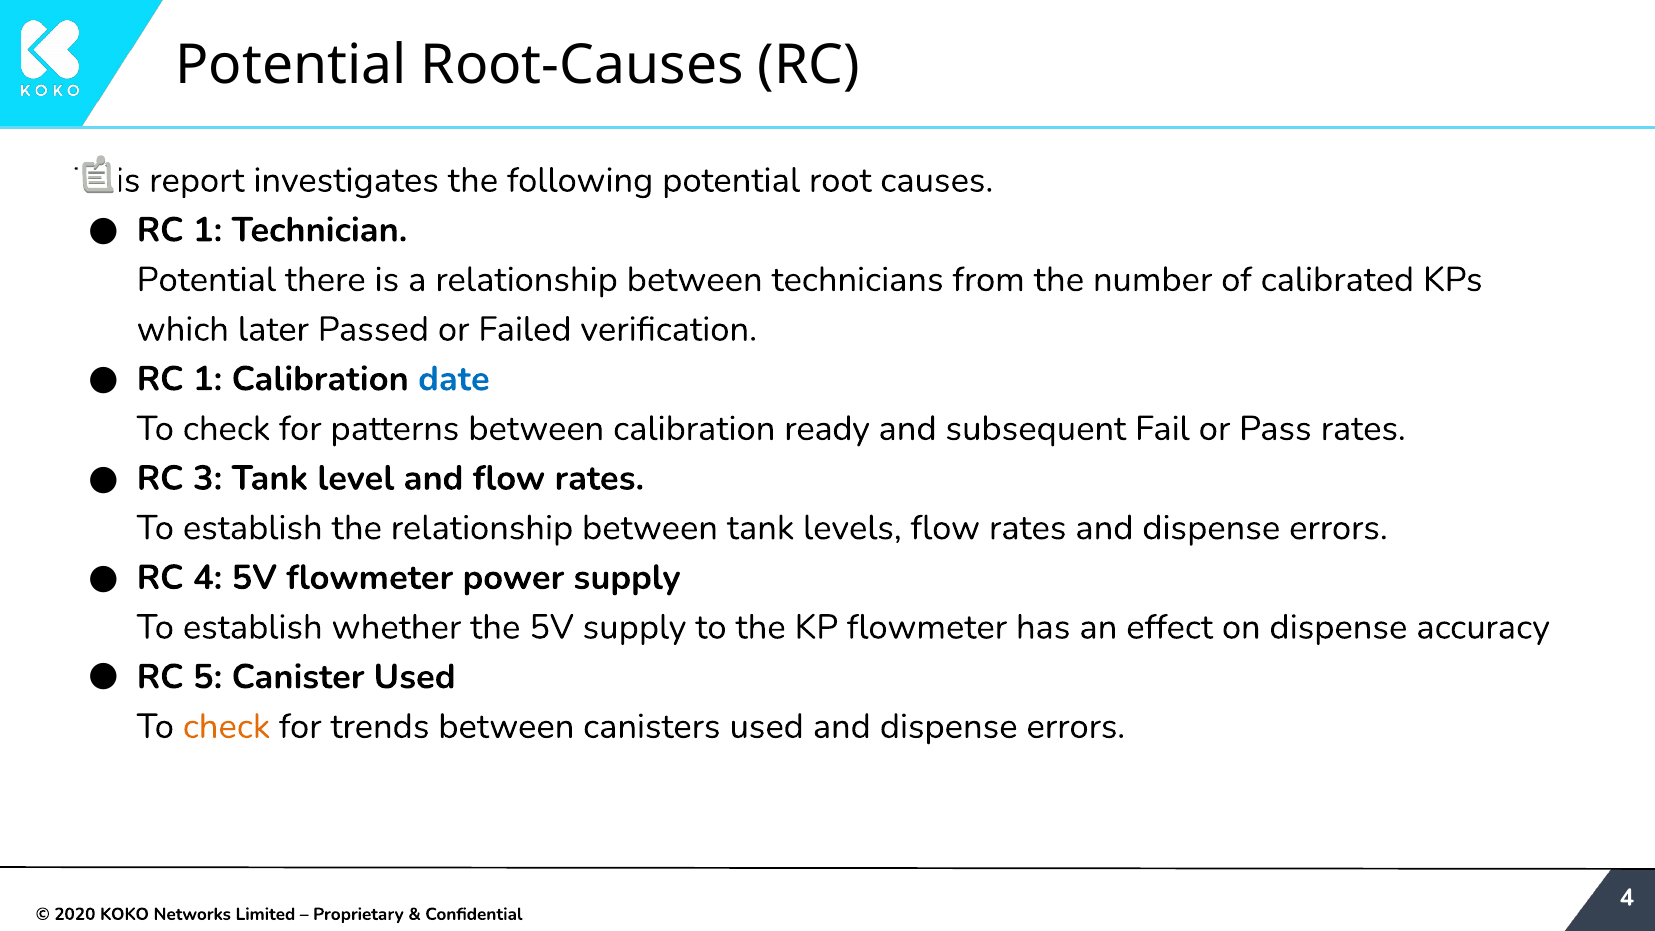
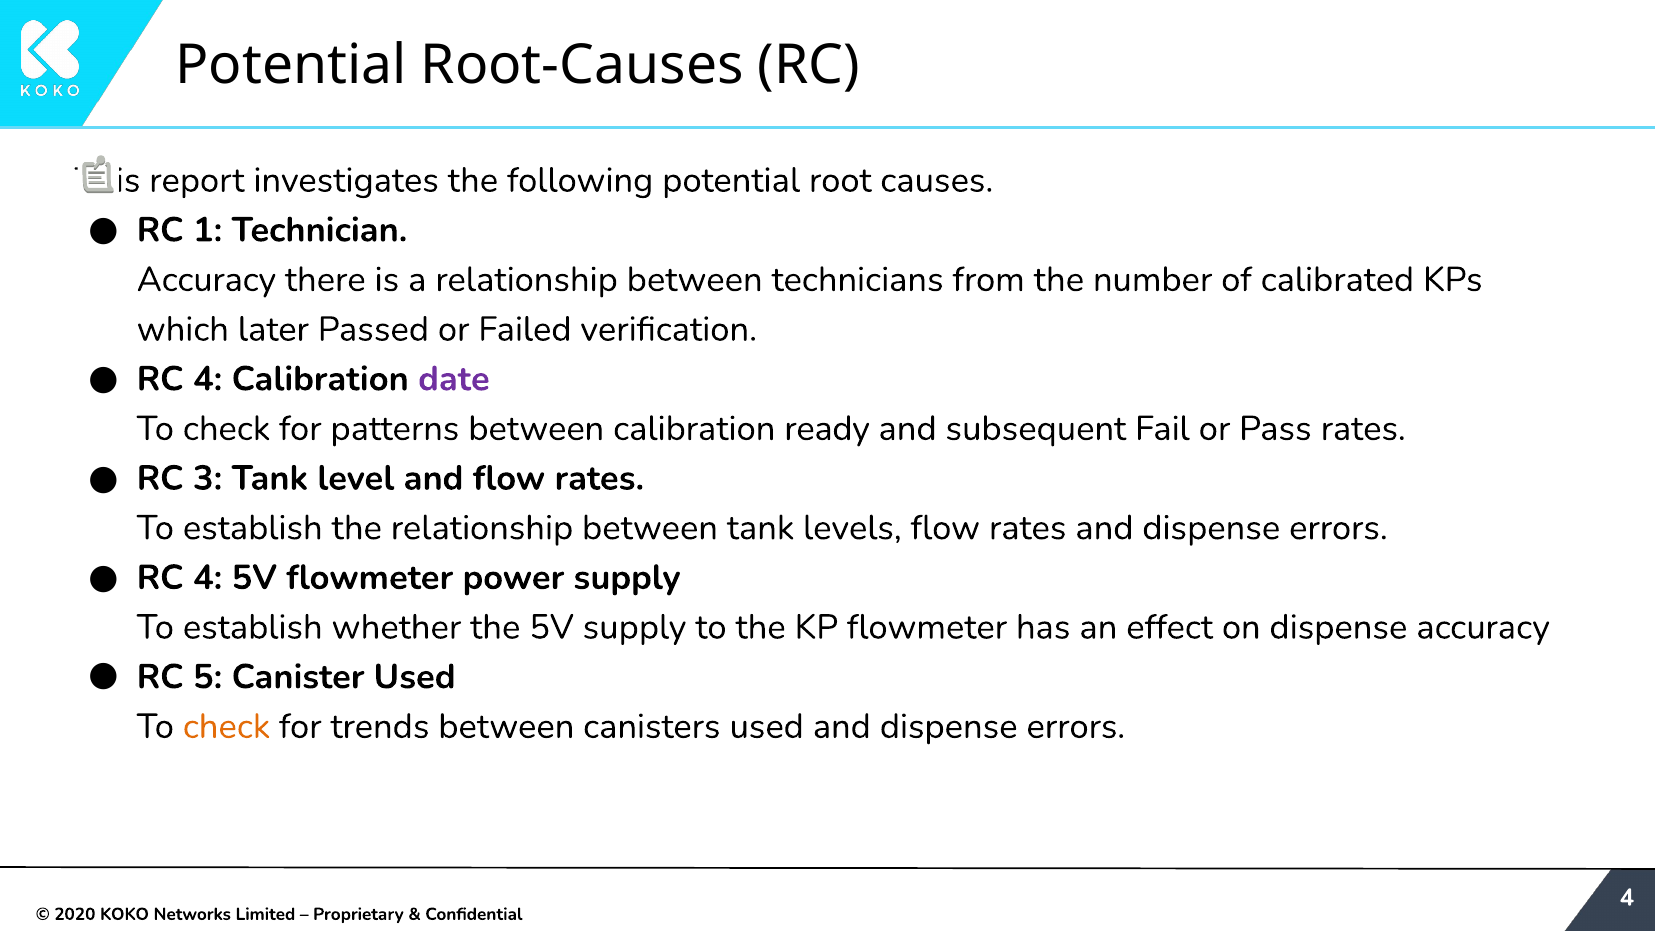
Potential: Potential -> Accuracy (206, 280)
1: 1 -> 4 (208, 379)
date colour: blue -> purple (454, 379)
